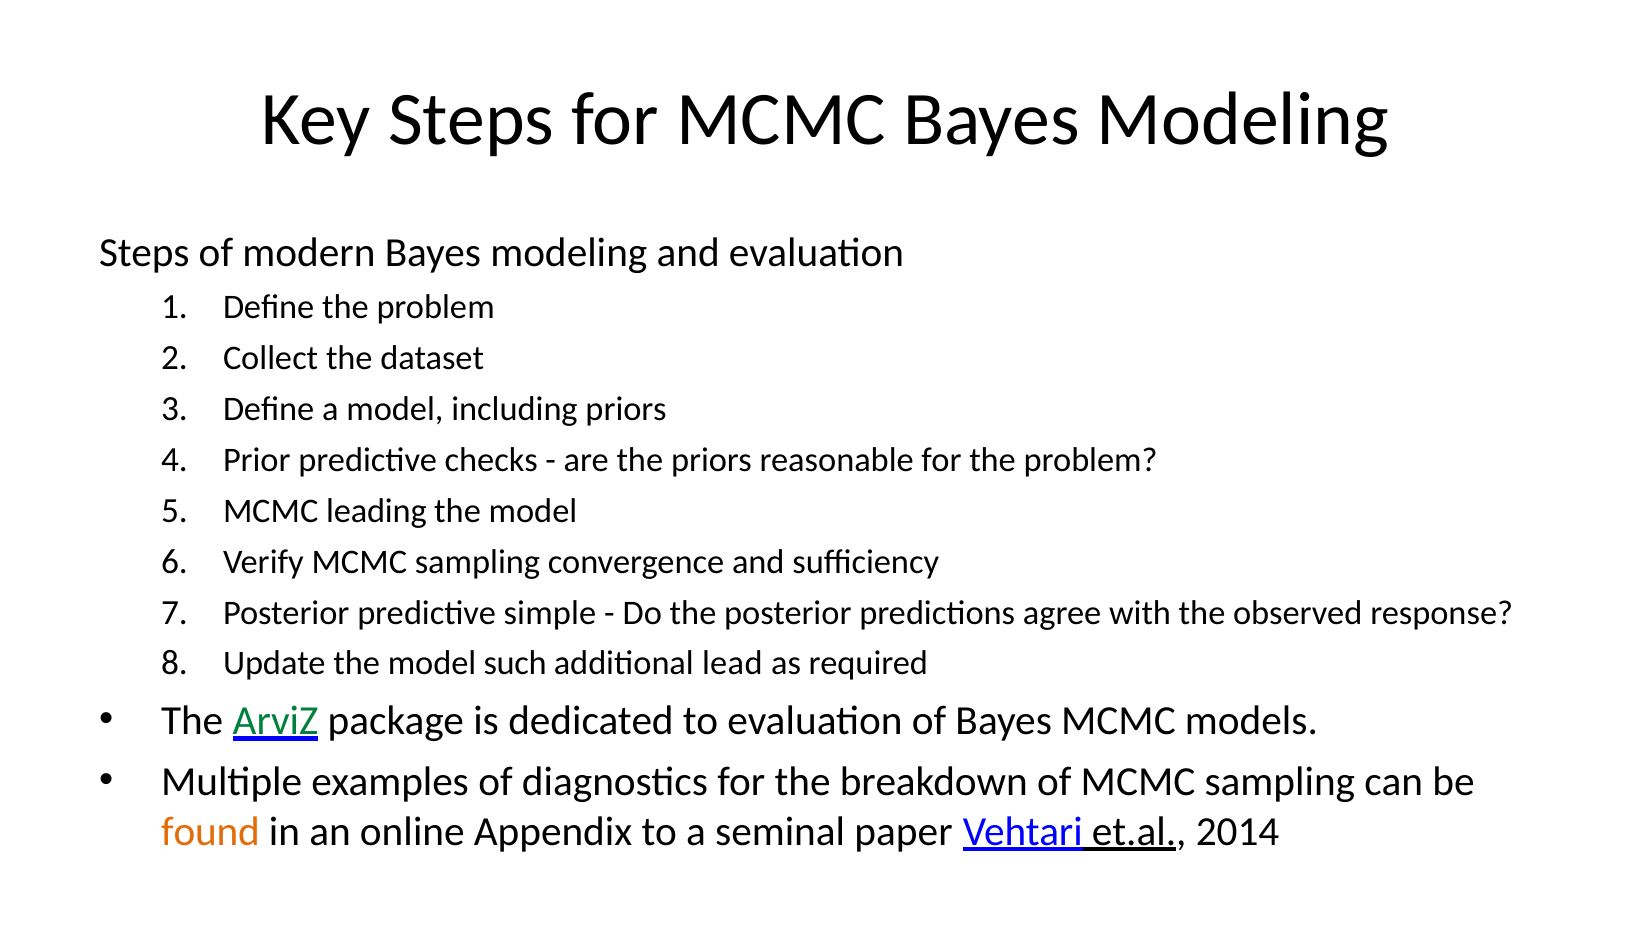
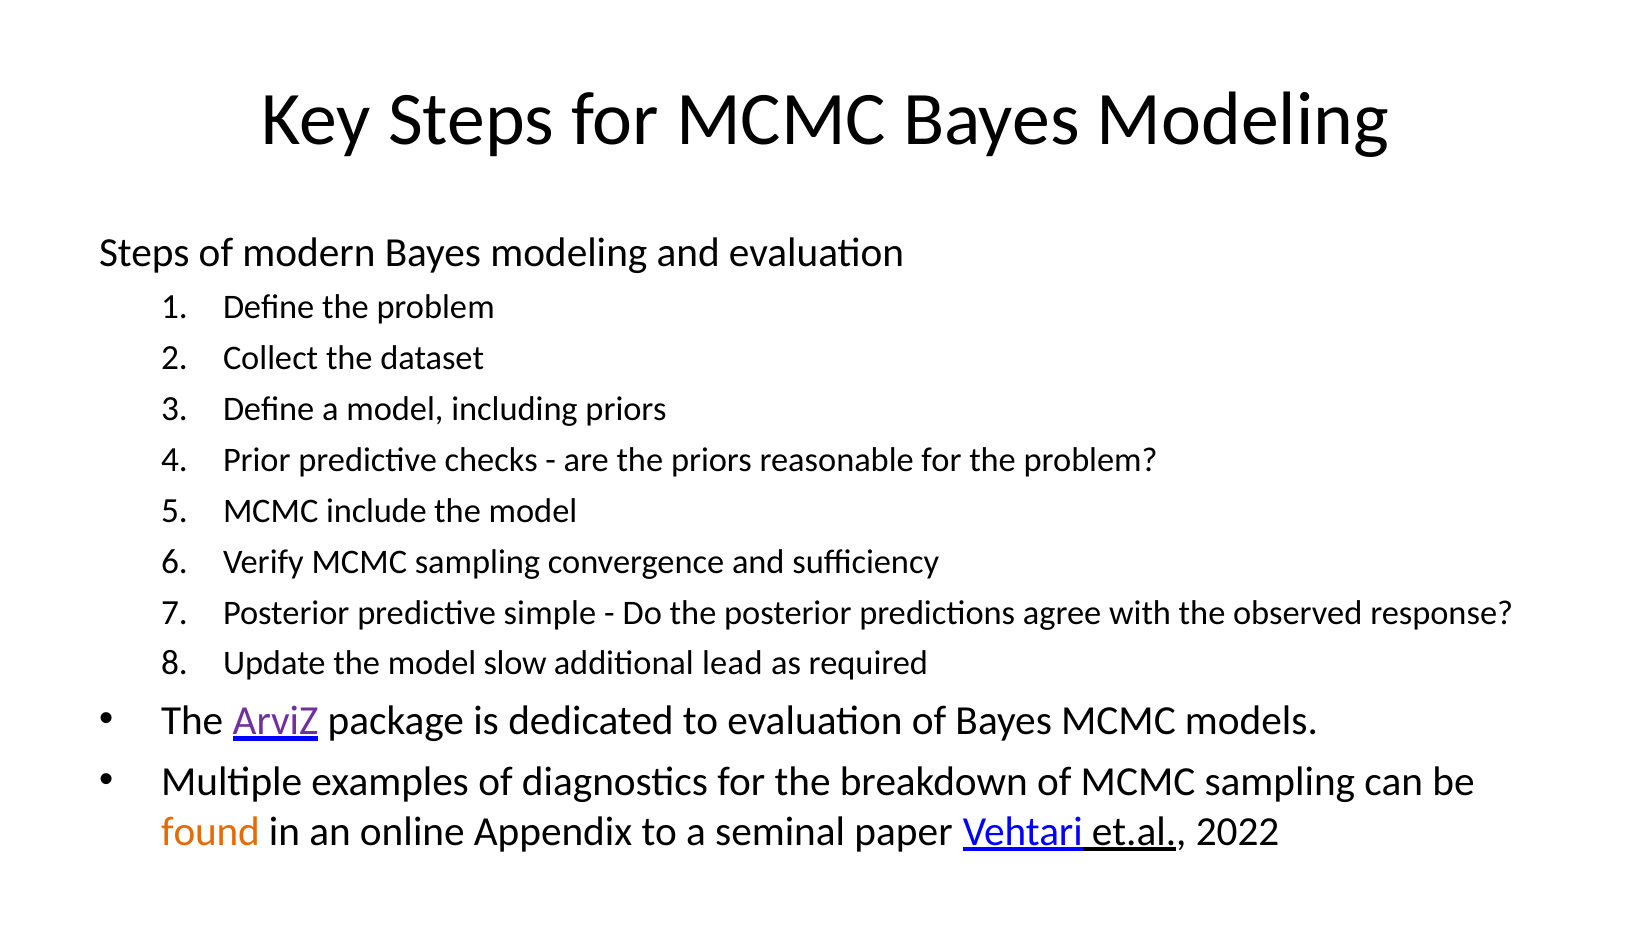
leading: leading -> include (376, 511)
such: such -> slow (515, 664)
ArviZ colour: green -> purple (276, 721)
2014: 2014 -> 2022 (1238, 832)
